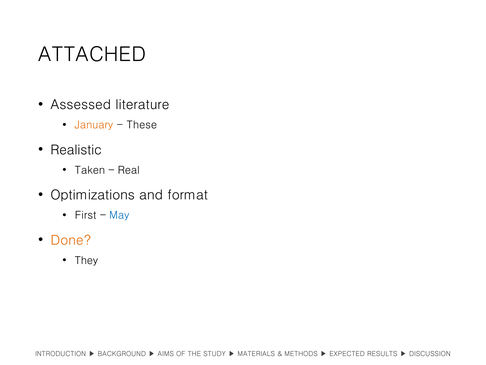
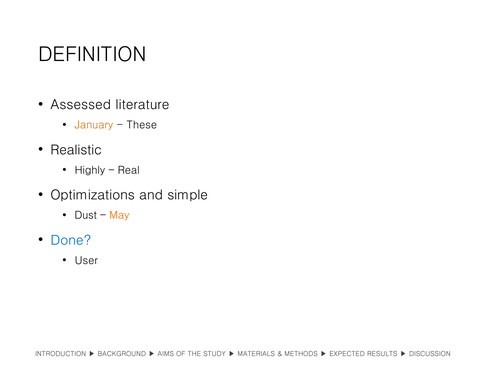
ATTACHED: ATTACHED -> DEFINITION (92, 54)
Taken: Taken -> Highly (90, 170)
format: format -> simple (188, 195)
First: First -> Dust (86, 215)
May colour: blue -> orange (119, 215)
Done colour: orange -> blue (71, 240)
They: They -> User (86, 260)
